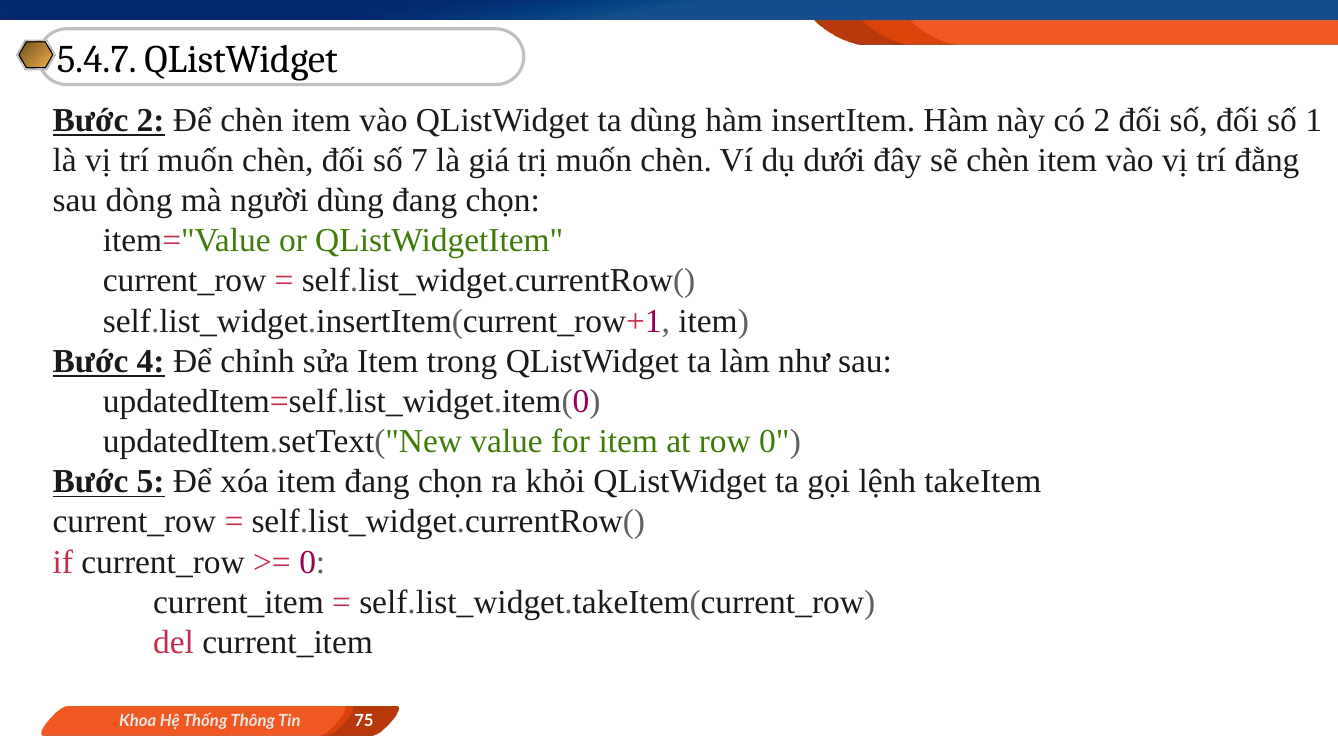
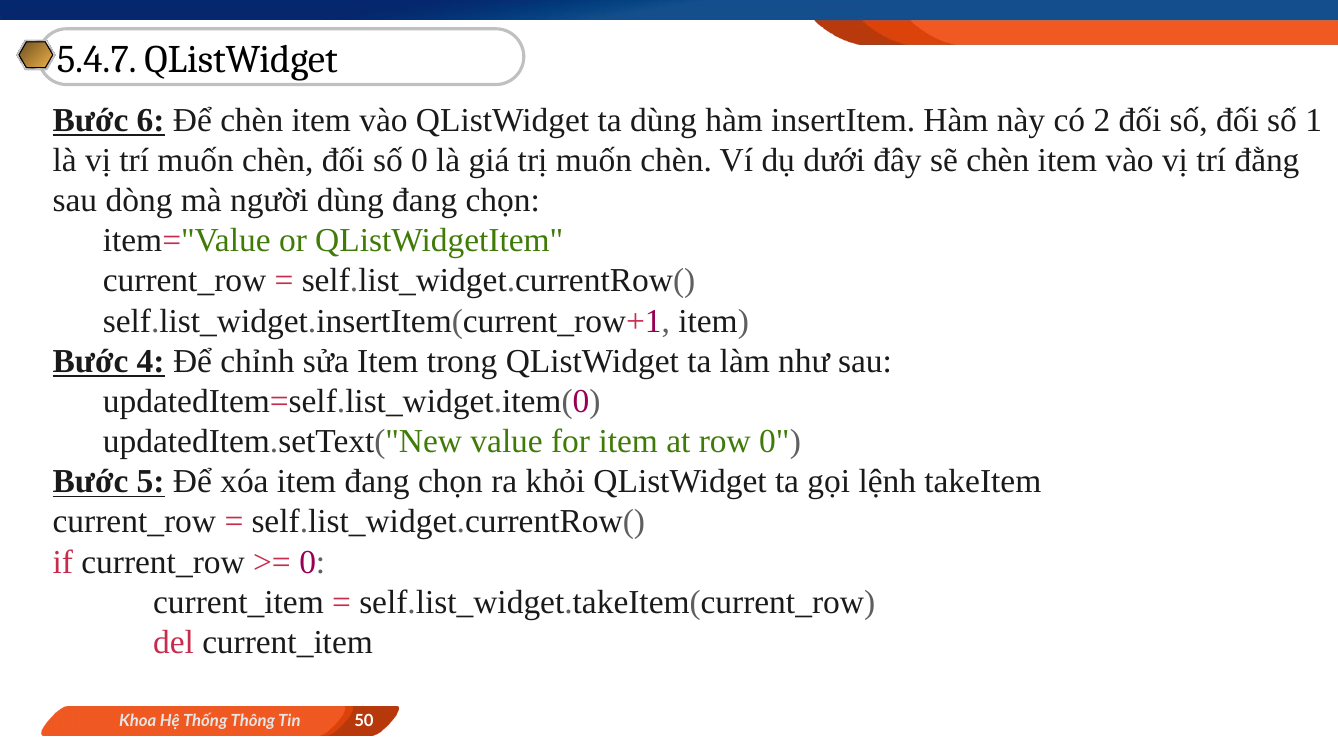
Bước 2: 2 -> 6 (151, 120)
số 7: 7 -> 0 (419, 160)
75: 75 -> 50 (364, 721)
